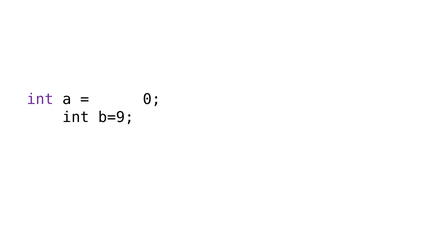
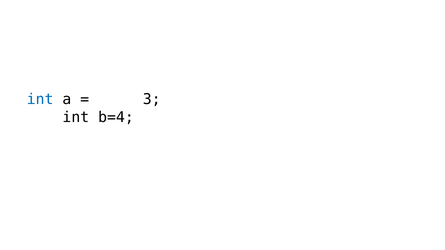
int colour: purple -> blue (40, 99)
0: 0 -> 3 (152, 99)
b=9: b=9 -> b=4 (116, 117)
